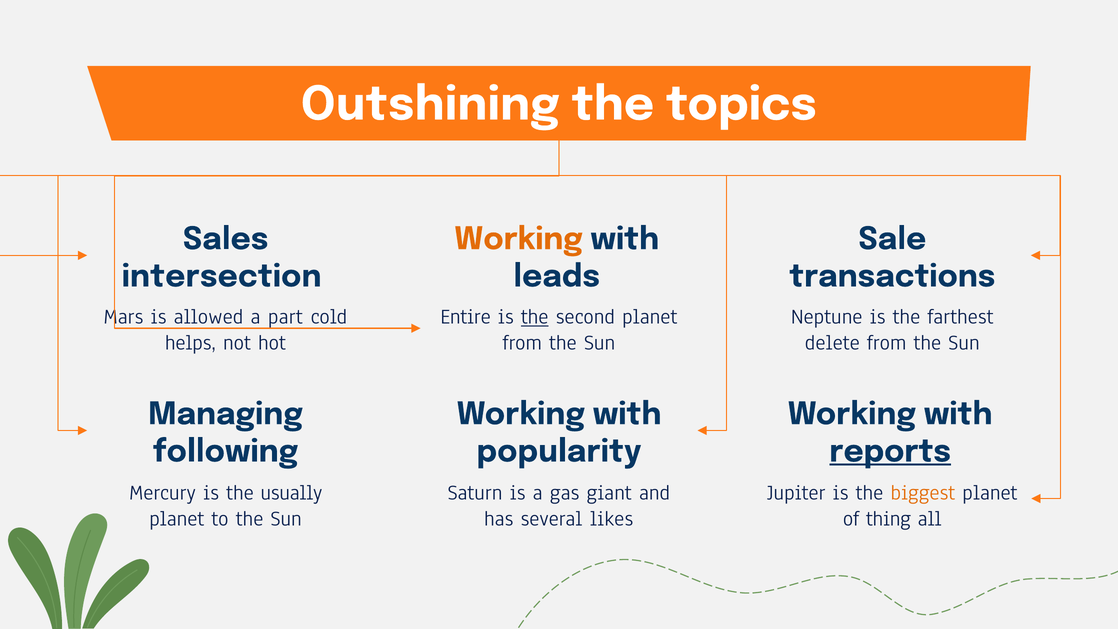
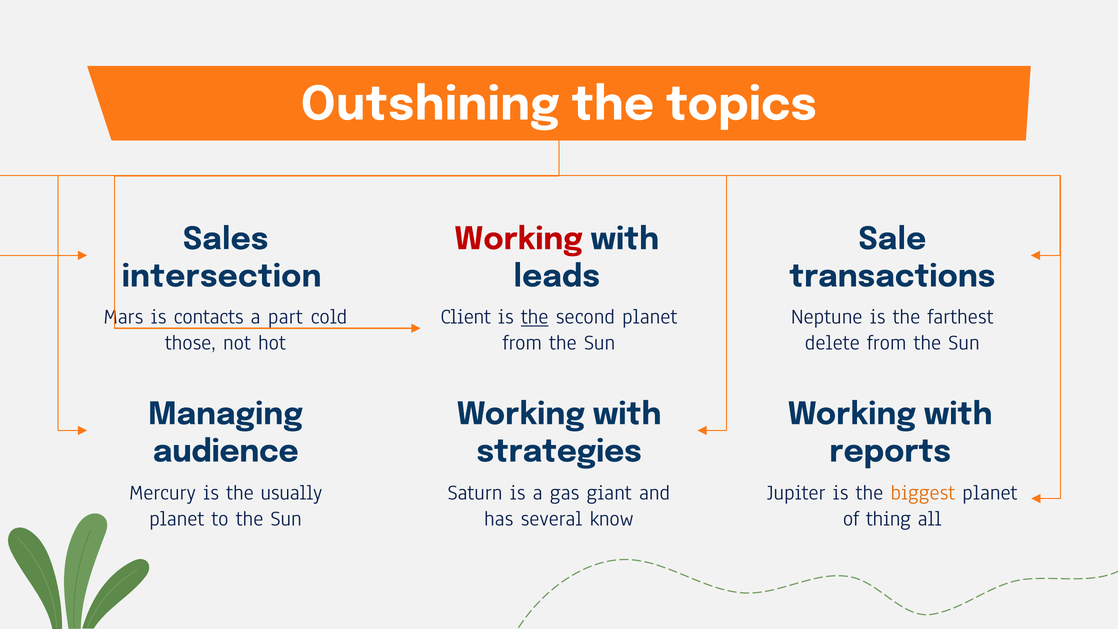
Working colour: orange -> red (519, 239)
allowed: allowed -> contacts (209, 317)
Entire: Entire -> Client (466, 317)
helps: helps -> those (190, 343)
following: following -> audience (226, 451)
popularity: popularity -> strategies (559, 451)
reports underline: present -> none (890, 451)
likes: likes -> know (612, 518)
